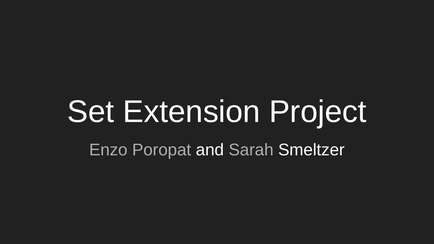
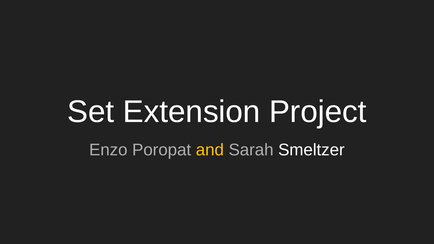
and colour: white -> yellow (210, 150)
